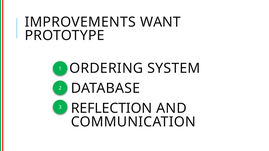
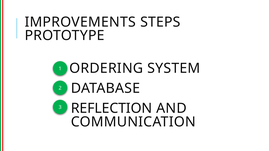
WANT: WANT -> STEPS (160, 22)
